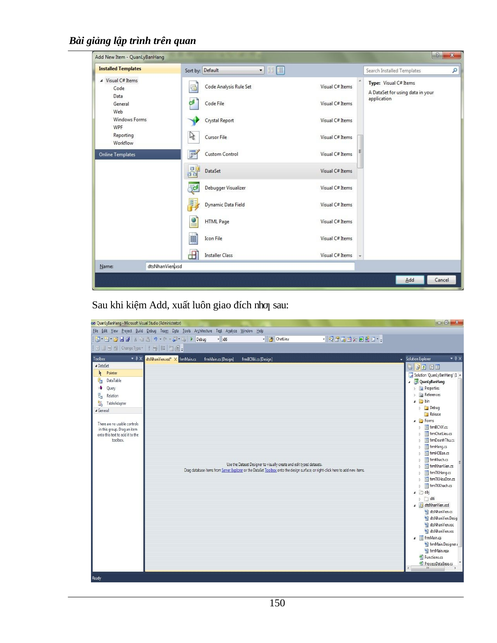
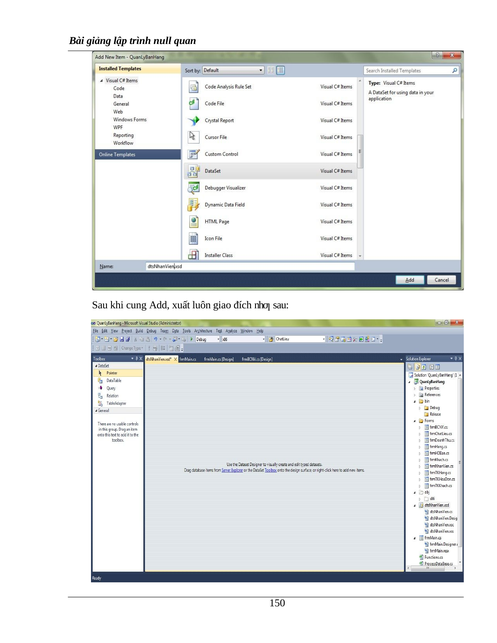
trên: trên -> null (162, 41)
kiệm: kiệm -> cung (136, 305)
